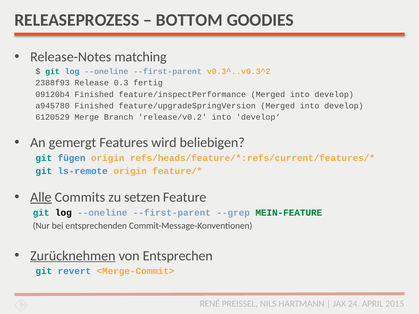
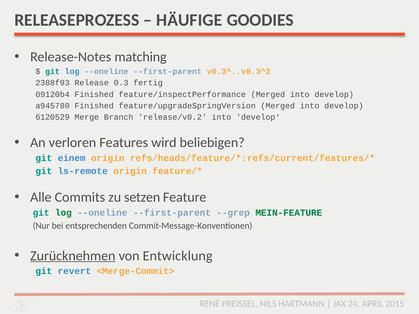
BOTTOM: BOTTOM -> HÄUFIGE (189, 20)
gemergt: gemergt -> verloren (72, 143)
fügen: fügen -> einem (72, 158)
Alle underline: present -> none (41, 197)
log colour: black -> green (63, 213)
Entsprechen: Entsprechen -> Entwicklung (178, 256)
